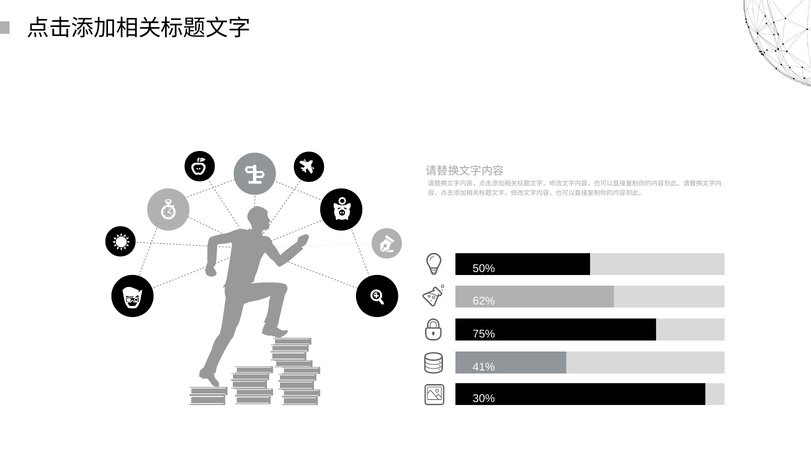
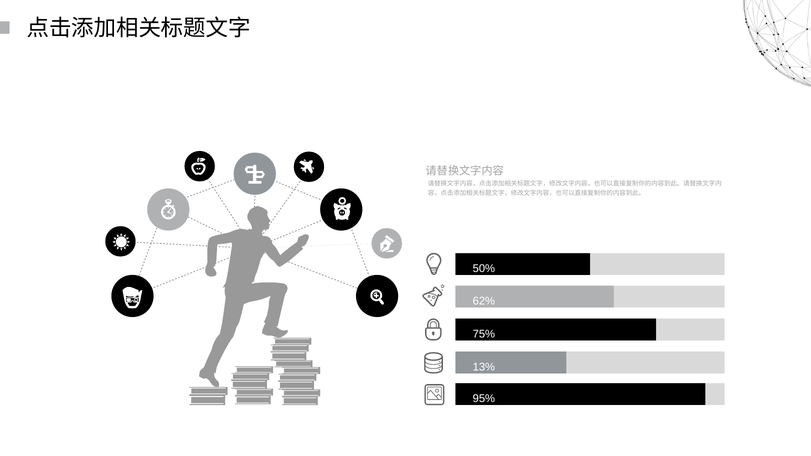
41%: 41% -> 13% (484, 367)
30%: 30% -> 95% (484, 399)
